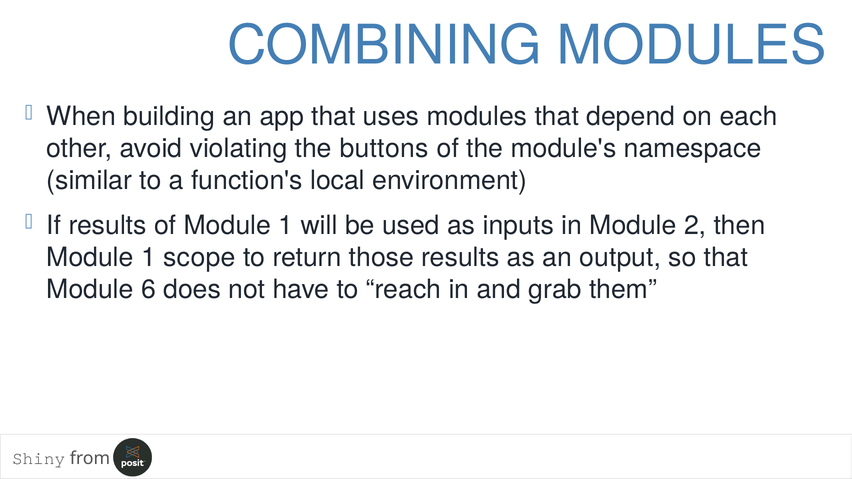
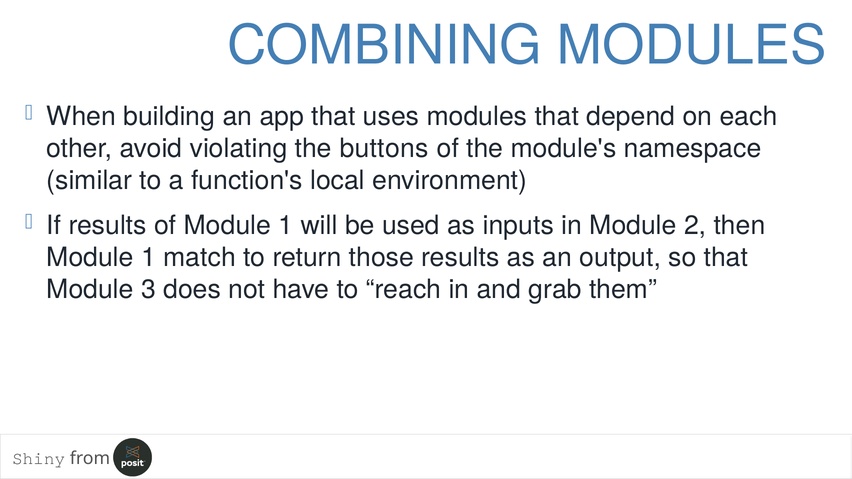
scope: scope -> match (200, 258)
6: 6 -> 3 (148, 290)
